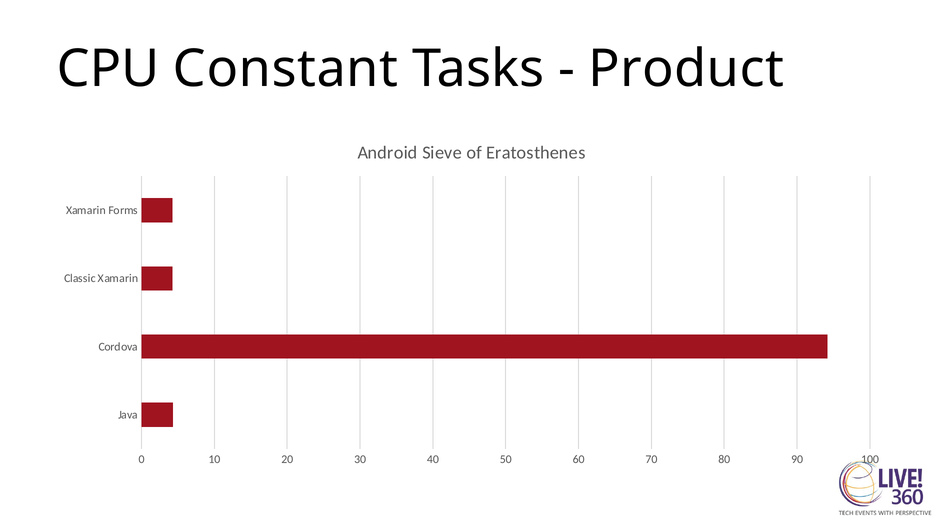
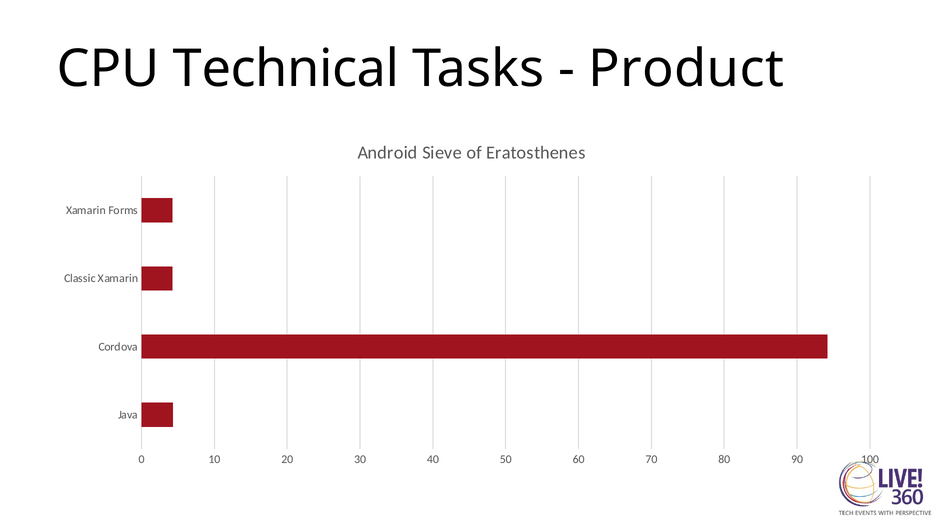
Constant: Constant -> Technical (286, 69)
